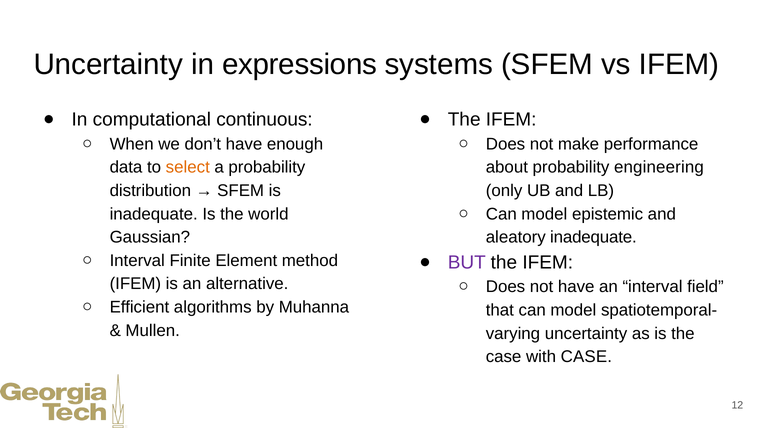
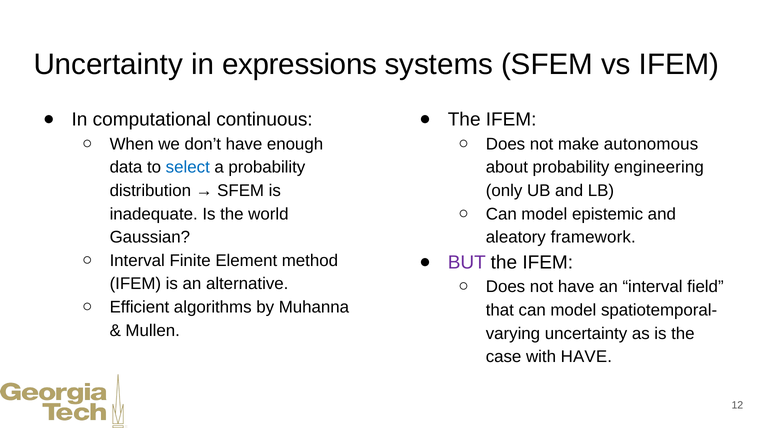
performance: performance -> autonomous (651, 144)
select colour: orange -> blue (188, 167)
aleatory inadequate: inadequate -> framework (593, 237)
with CASE: CASE -> HAVE (586, 357)
